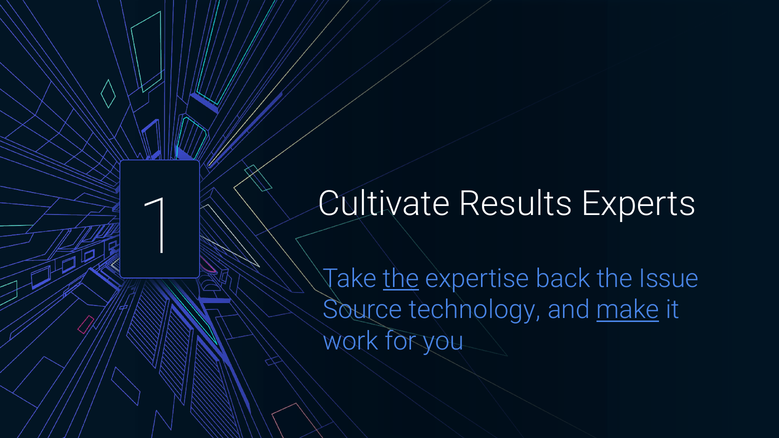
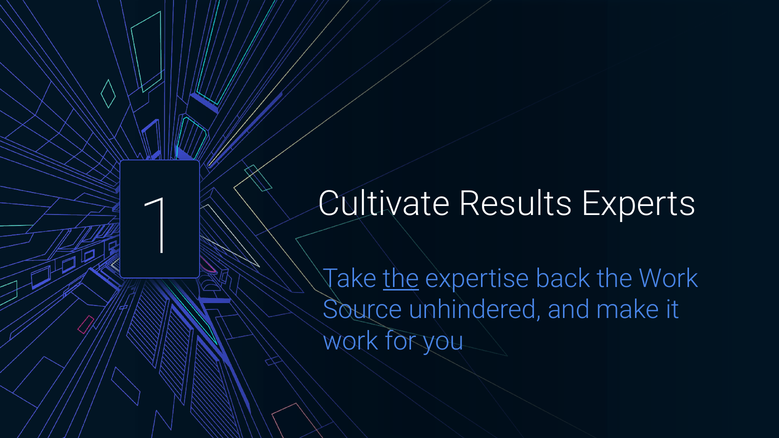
the Issue: Issue -> Work (669, 279)
technology: technology -> unhindered (475, 310)
make underline: present -> none (628, 310)
